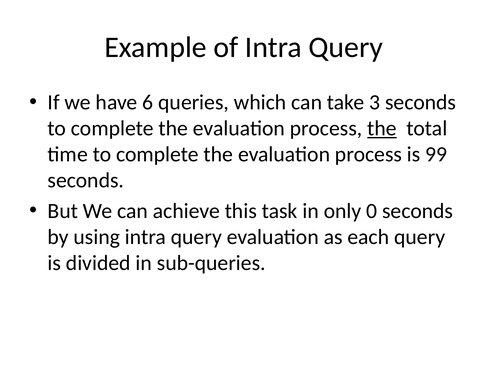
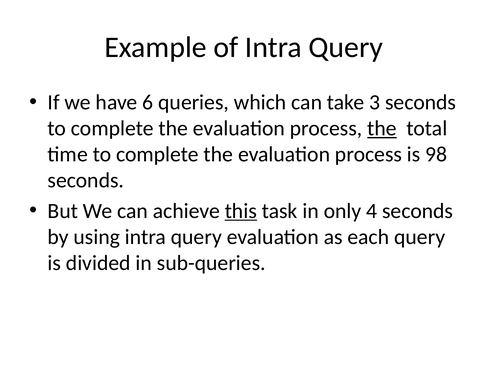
99: 99 -> 98 (436, 154)
this underline: none -> present (241, 211)
0: 0 -> 4 (372, 211)
